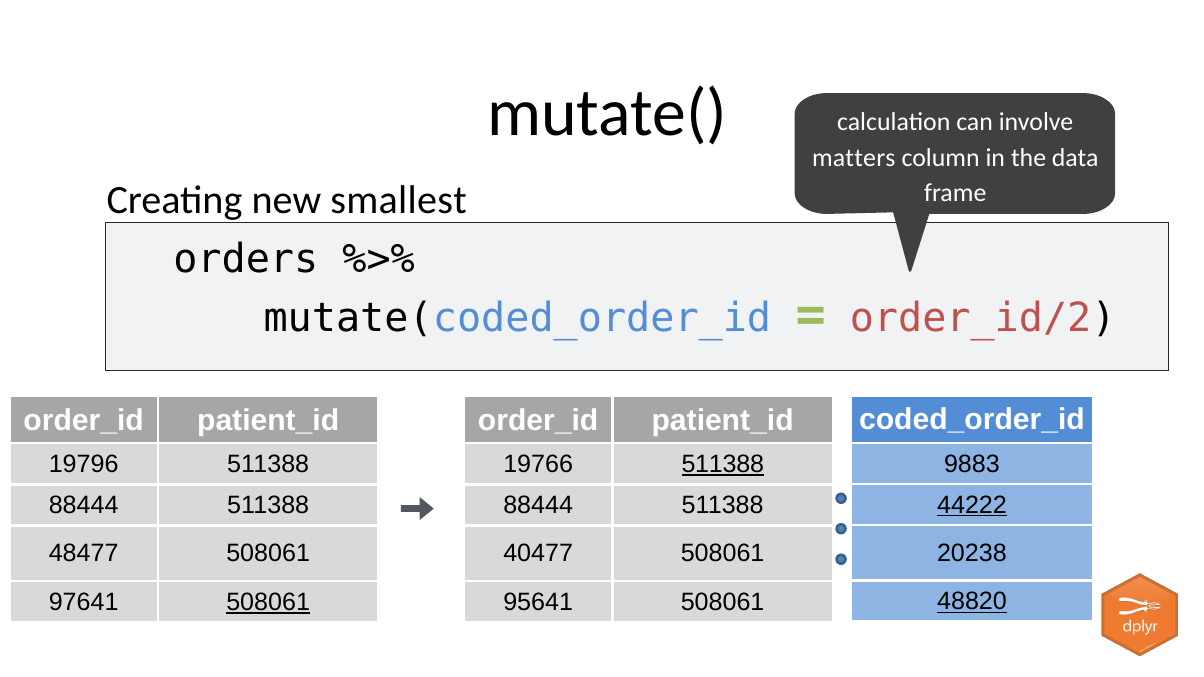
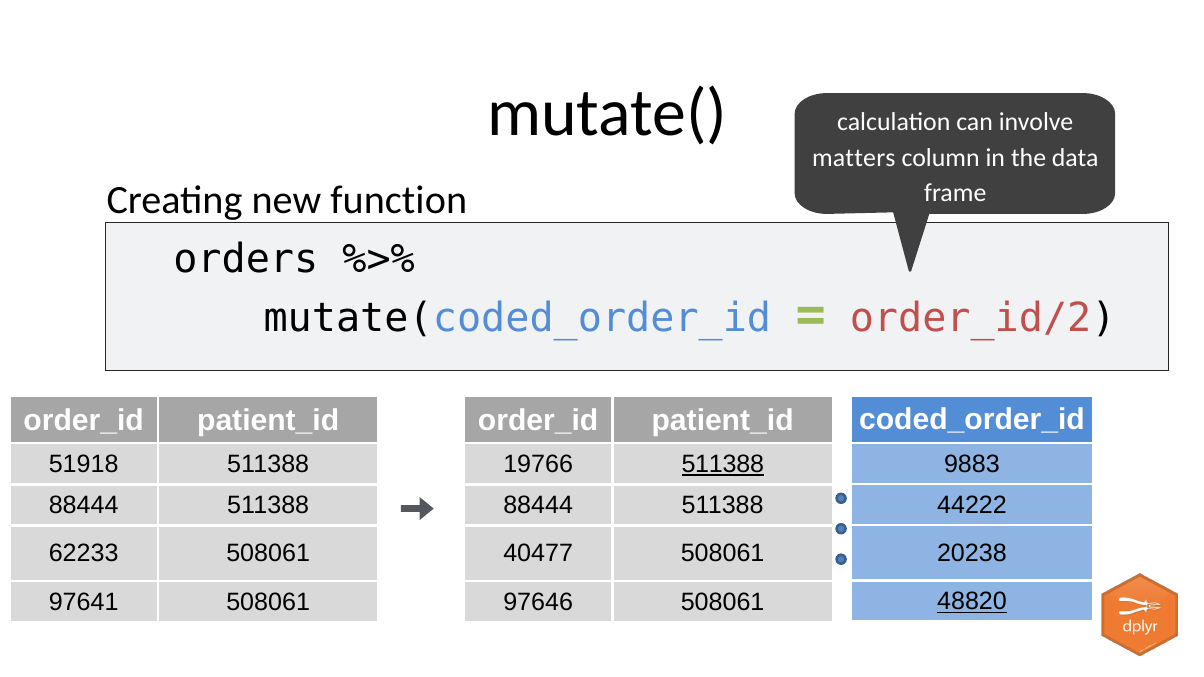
smallest: smallest -> function (399, 200)
19796: 19796 -> 51918 (84, 464)
44222 underline: present -> none (972, 505)
48477: 48477 -> 62233 (84, 554)
508061 underline: present -> none (268, 602)
95641: 95641 -> 97646 (538, 602)
